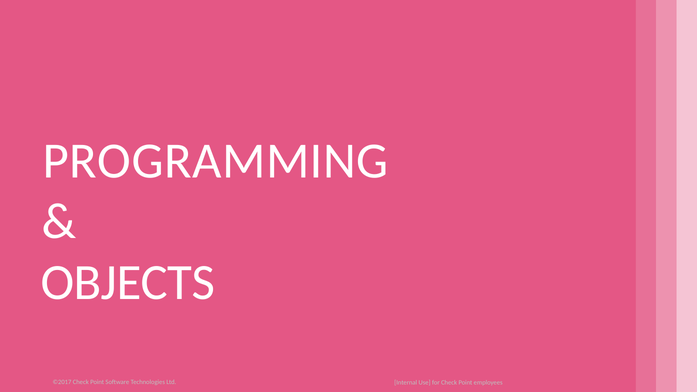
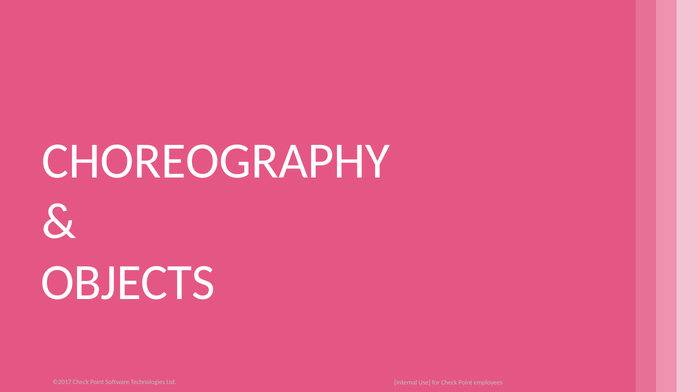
PROGRAMMING: PROGRAMMING -> CHOREOGRAPHY (216, 161)
